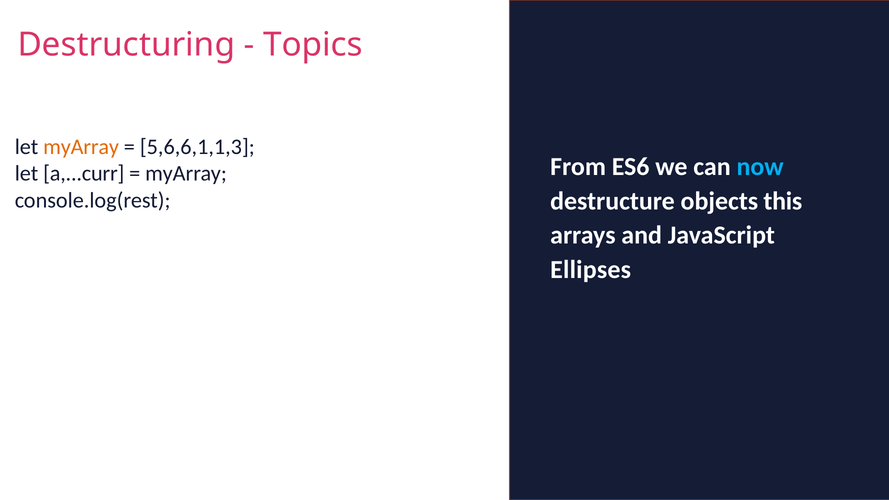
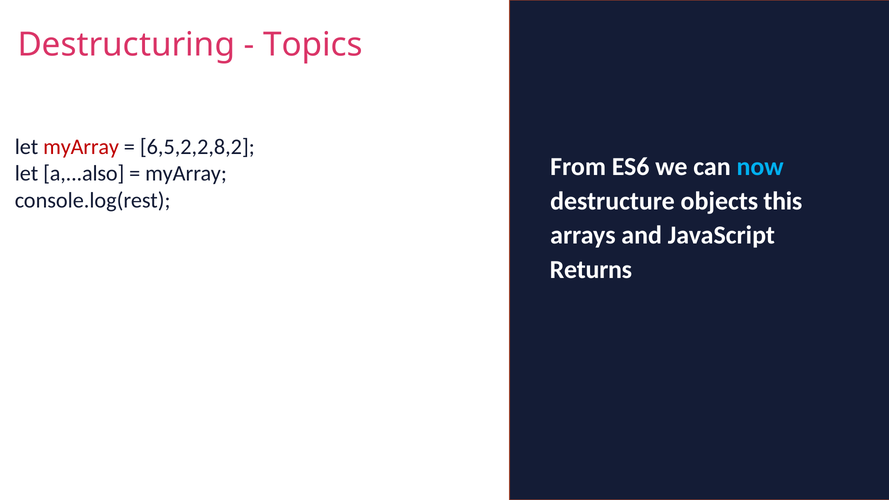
myArray colour: orange -> red (81, 147)
5,6,6,1,1,3: 5,6,6,1,1,3 -> 6,5,2,2,8,2 (197, 147)
a,...curr: a,...curr -> a,...also (84, 174)
Ellipses: Ellipses -> Returns (591, 270)
